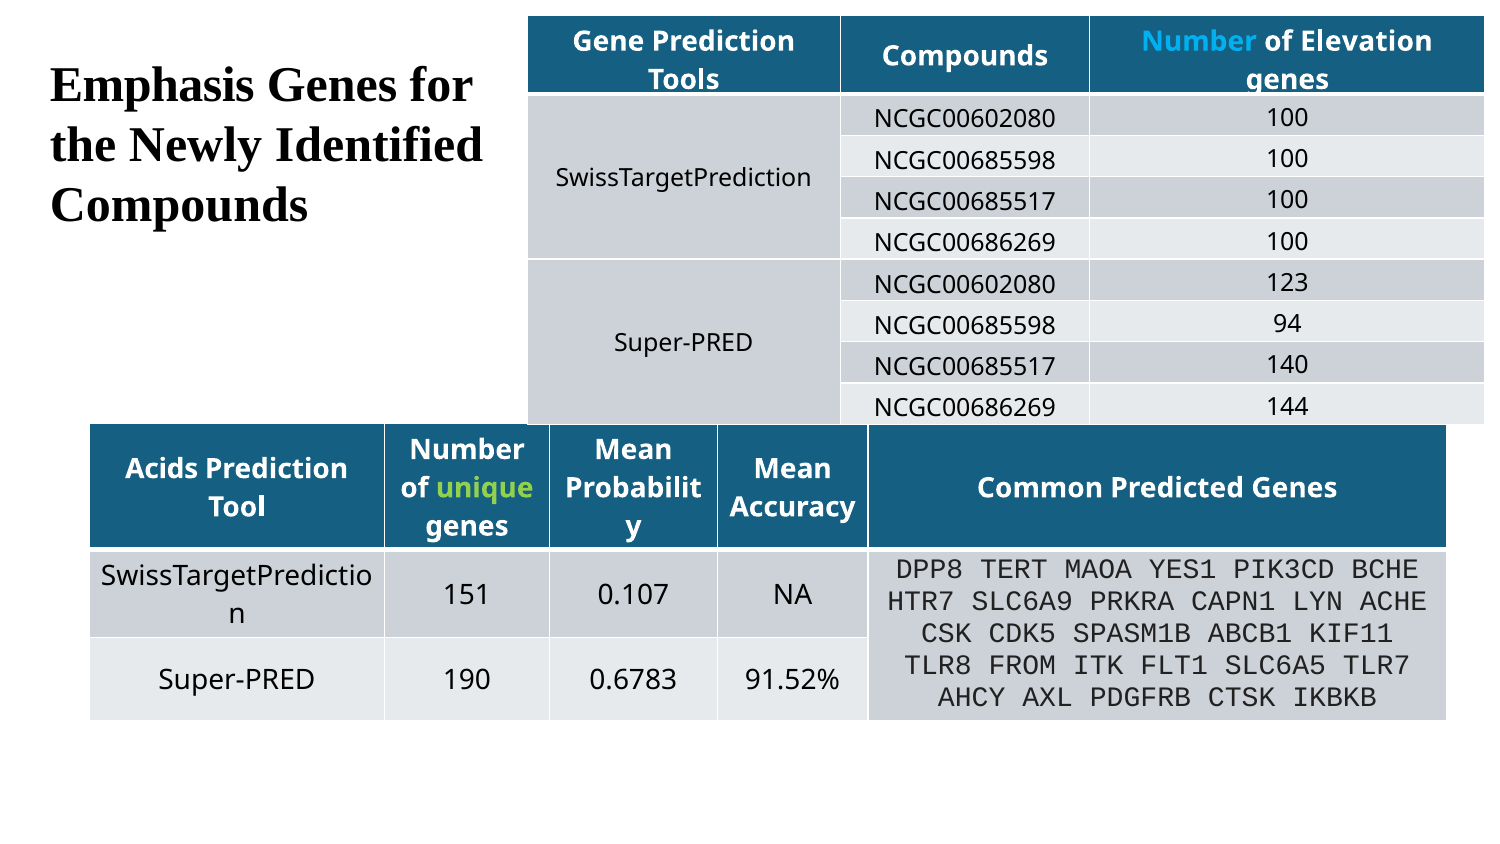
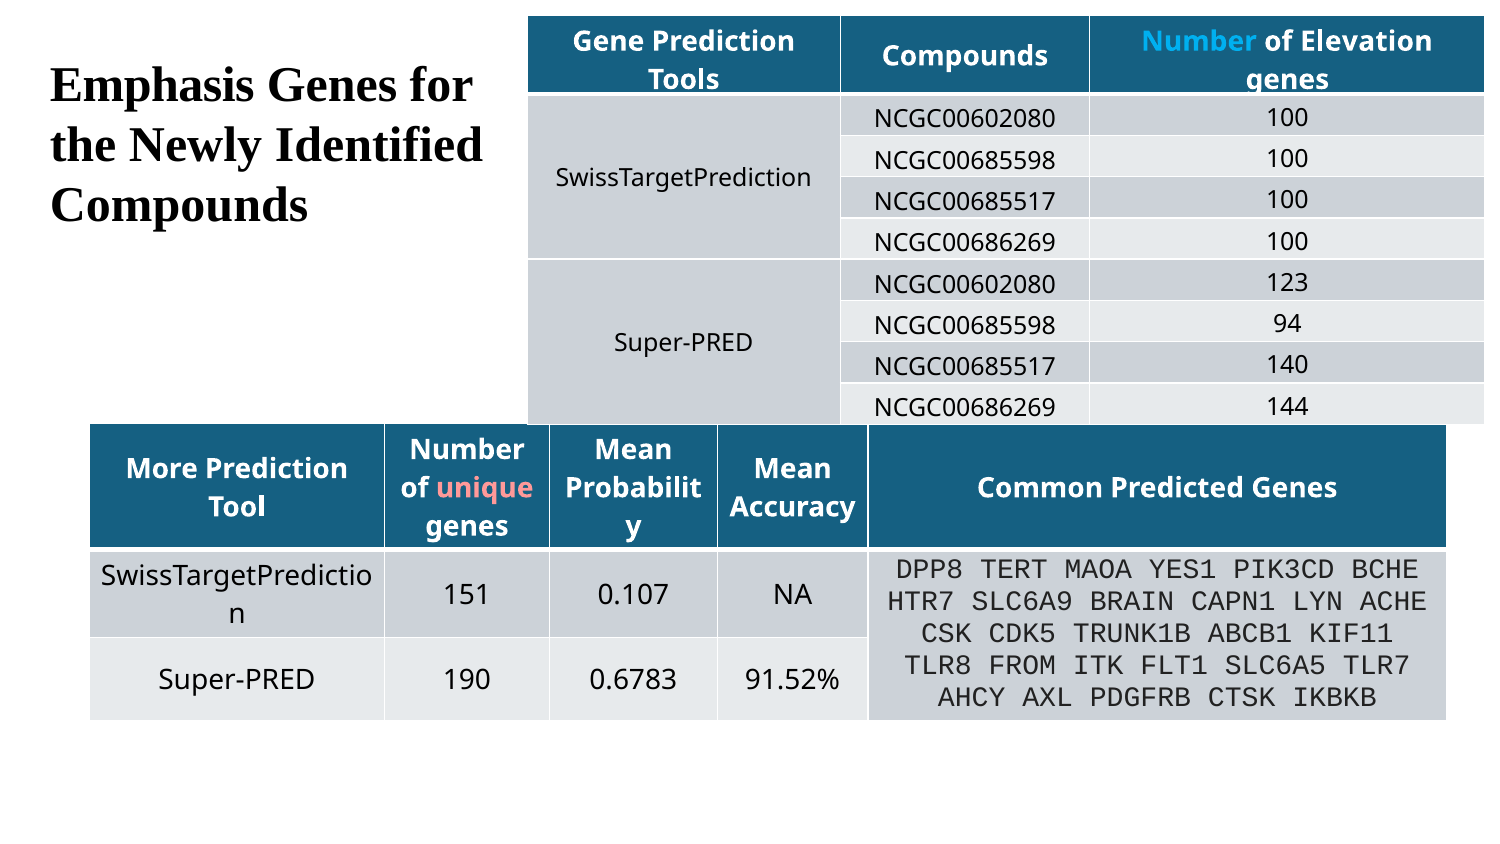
Acids: Acids -> More (162, 469)
unique colour: light green -> pink (485, 488)
PRKRA: PRKRA -> BRAIN (1132, 601)
SPASM1B: SPASM1B -> TRUNK1B (1132, 633)
